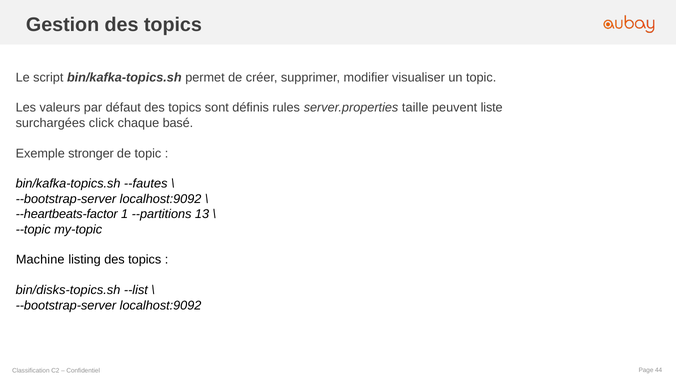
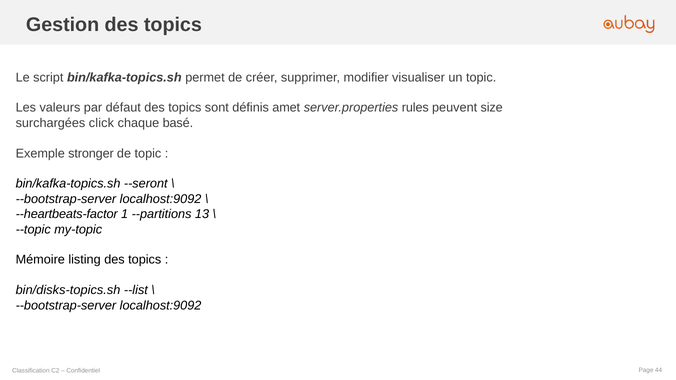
rules: rules -> amet (286, 108)
taille: taille -> rules (415, 108)
liste: liste -> size (492, 108)
--fautes: --fautes -> --seront (146, 184)
Machine: Machine -> Mémoire (40, 260)
